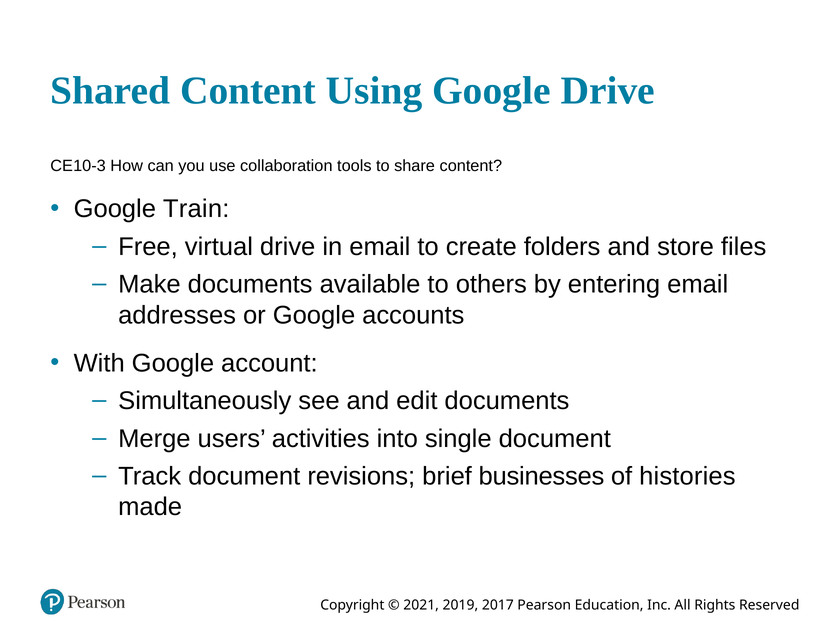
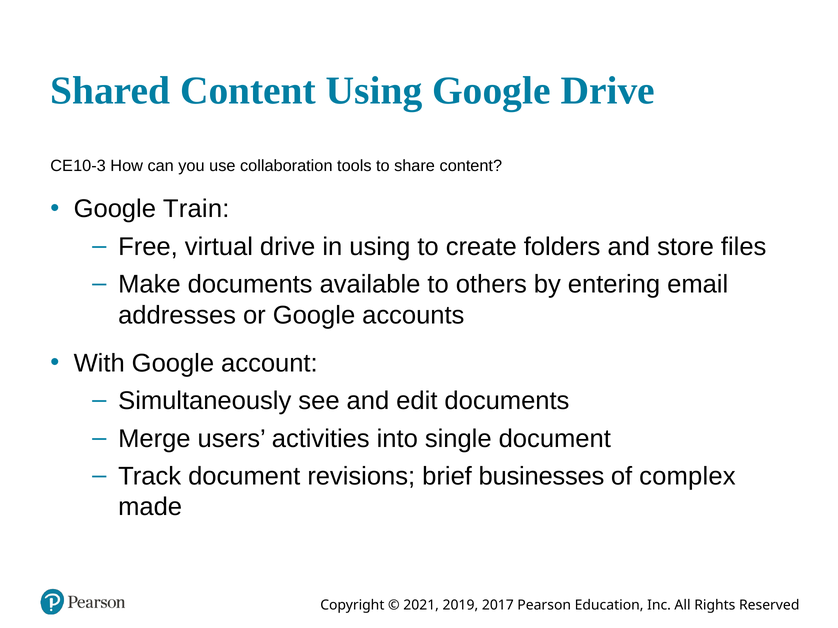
in email: email -> using (380, 247)
histories: histories -> complex (687, 477)
